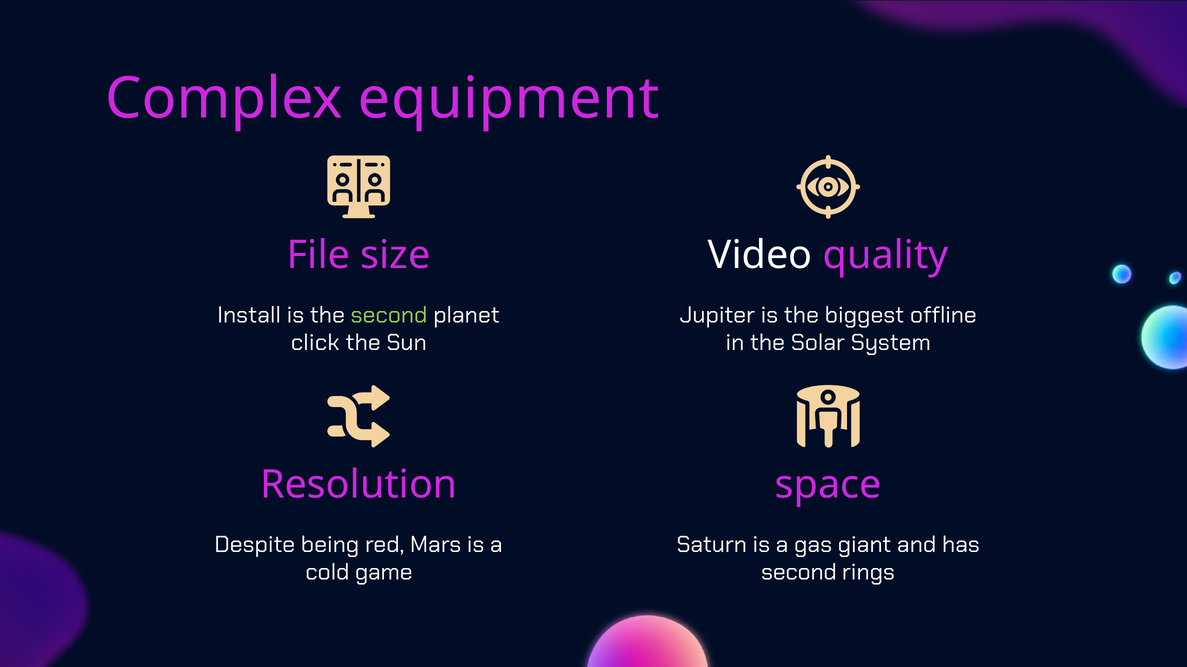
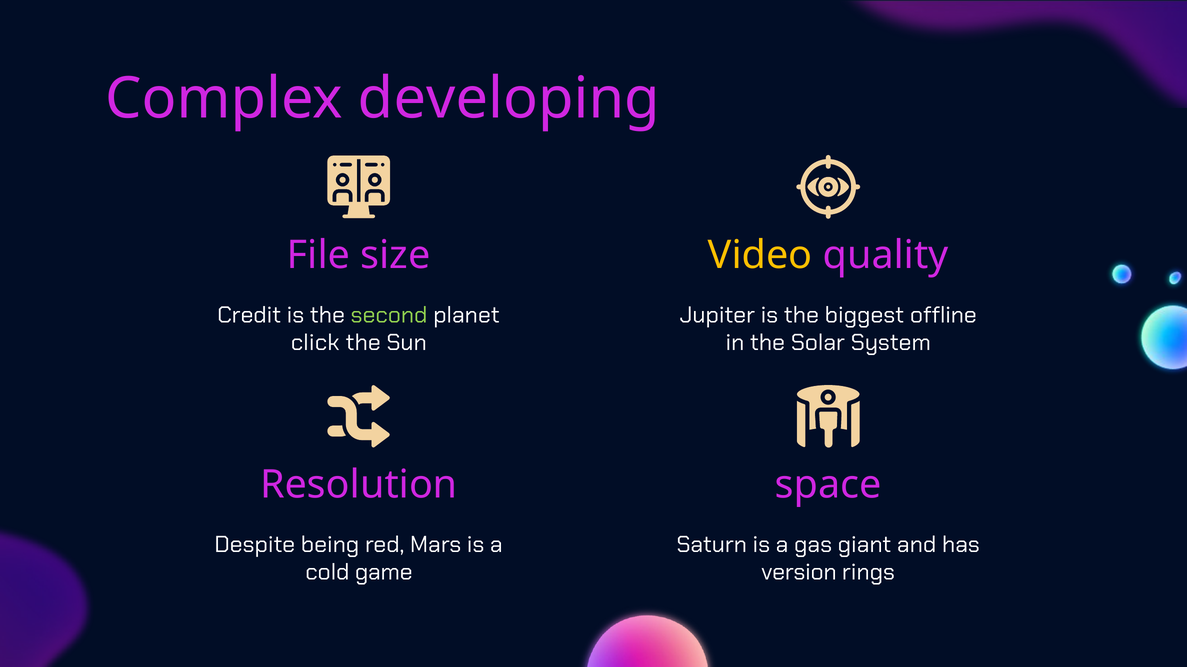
equipment: equipment -> developing (509, 99)
Video colour: white -> yellow (760, 255)
Install: Install -> Credit (249, 315)
second: second -> version (799, 573)
